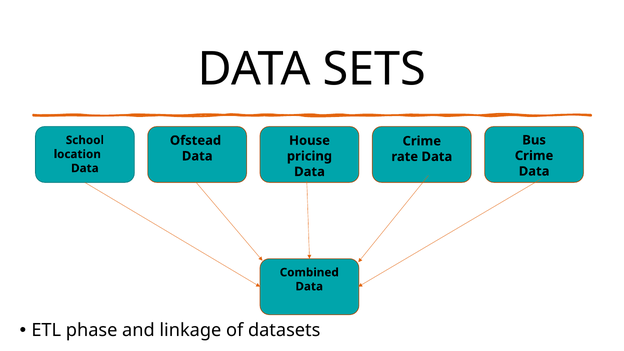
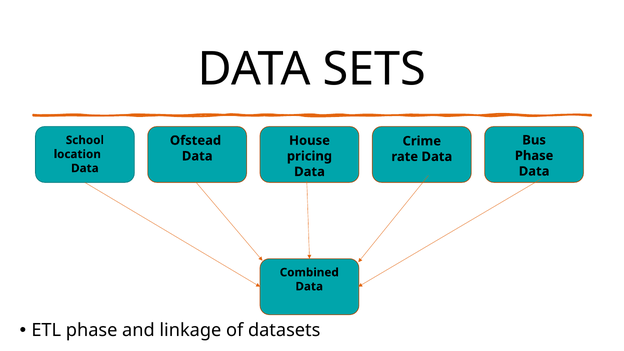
Crime: Crime -> Phase (534, 156)
